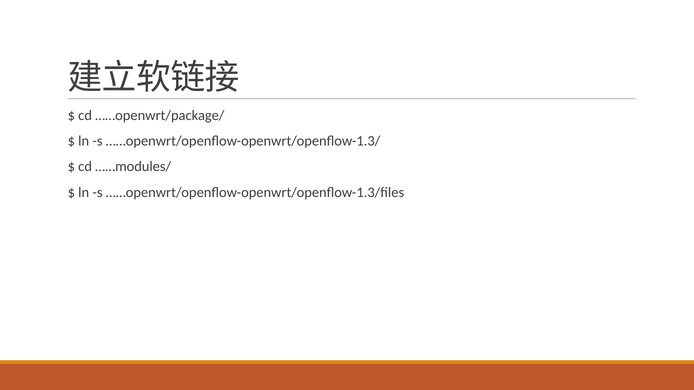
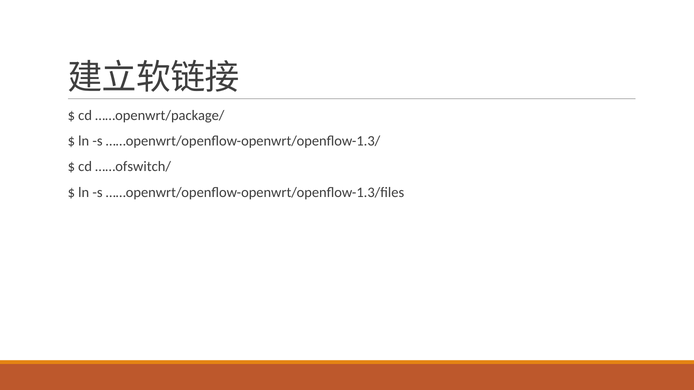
……modules/: ……modules/ -> ……ofswitch/ (133, 167)
